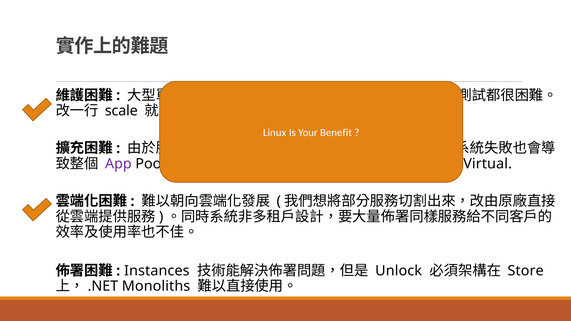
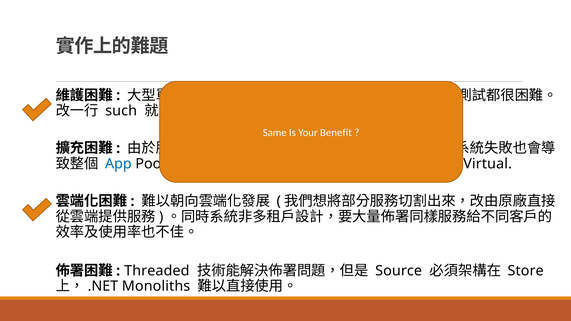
scale: scale -> such (121, 111)
Linux: Linux -> Same (275, 133)
App colour: purple -> blue (118, 164)
Instances: Instances -> Threaded (157, 271)
Unlock: Unlock -> Source (399, 271)
